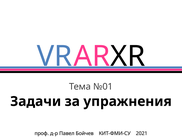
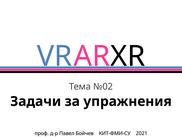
№01: №01 -> №02 (103, 86)
